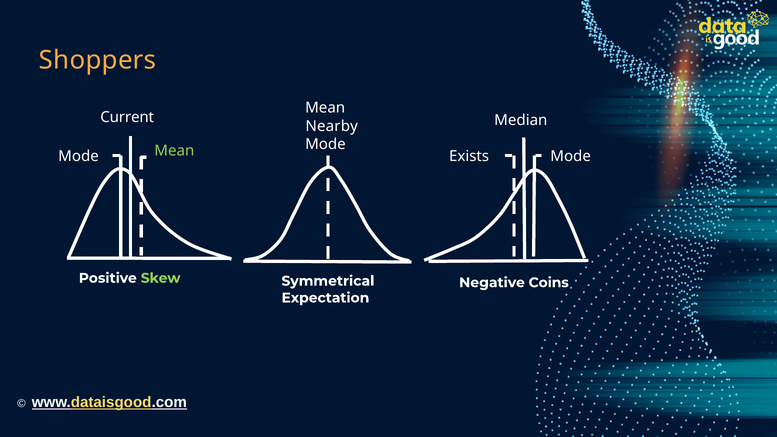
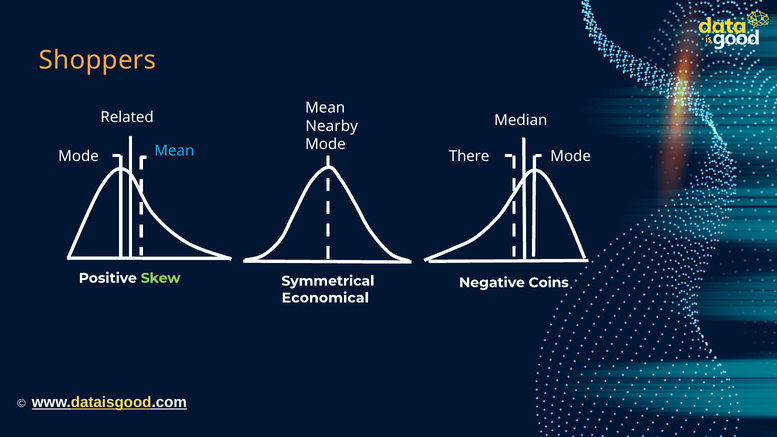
Current: Current -> Related (127, 117)
Mean colour: light green -> light blue (174, 151)
Exists: Exists -> There (469, 156)
Expectation: Expectation -> Economical (325, 298)
